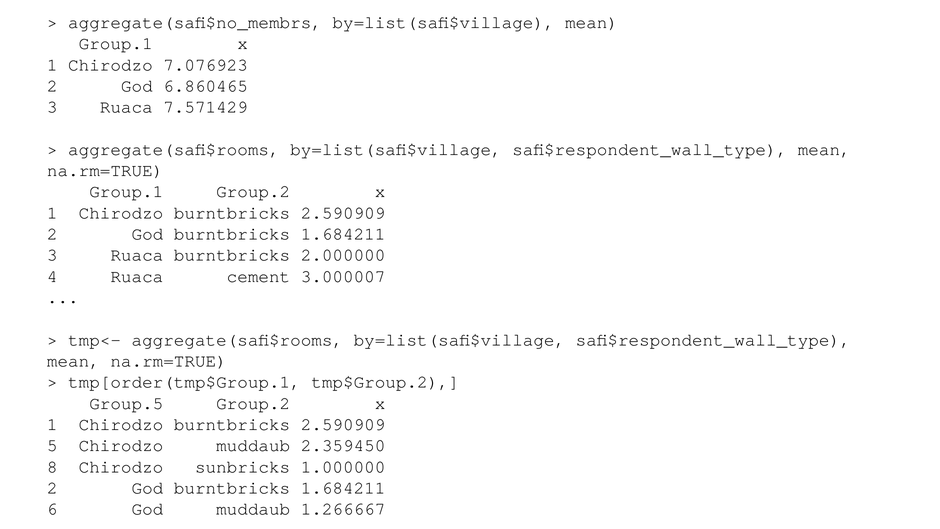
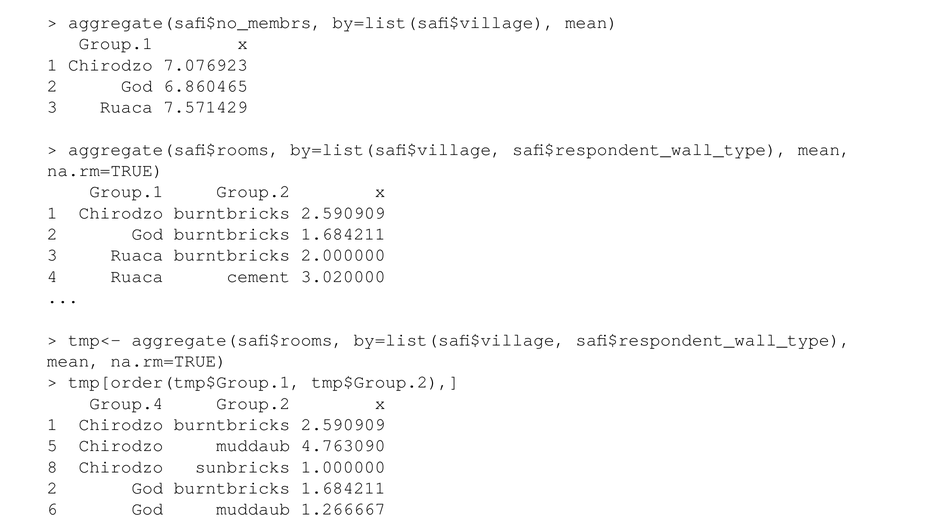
3.000007: 3.000007 -> 3.020000 (343, 276)
Group.5: Group.5 -> Group.4 (126, 403)
2.359450: 2.359450 -> 4.763090 (343, 445)
